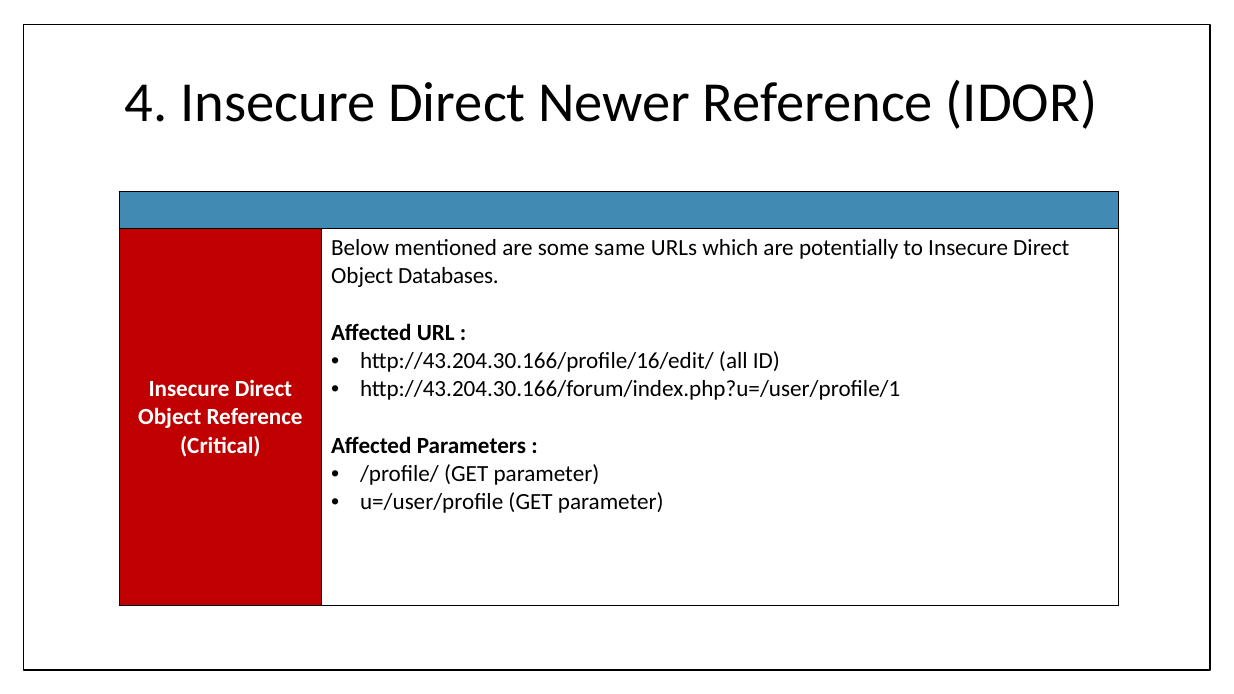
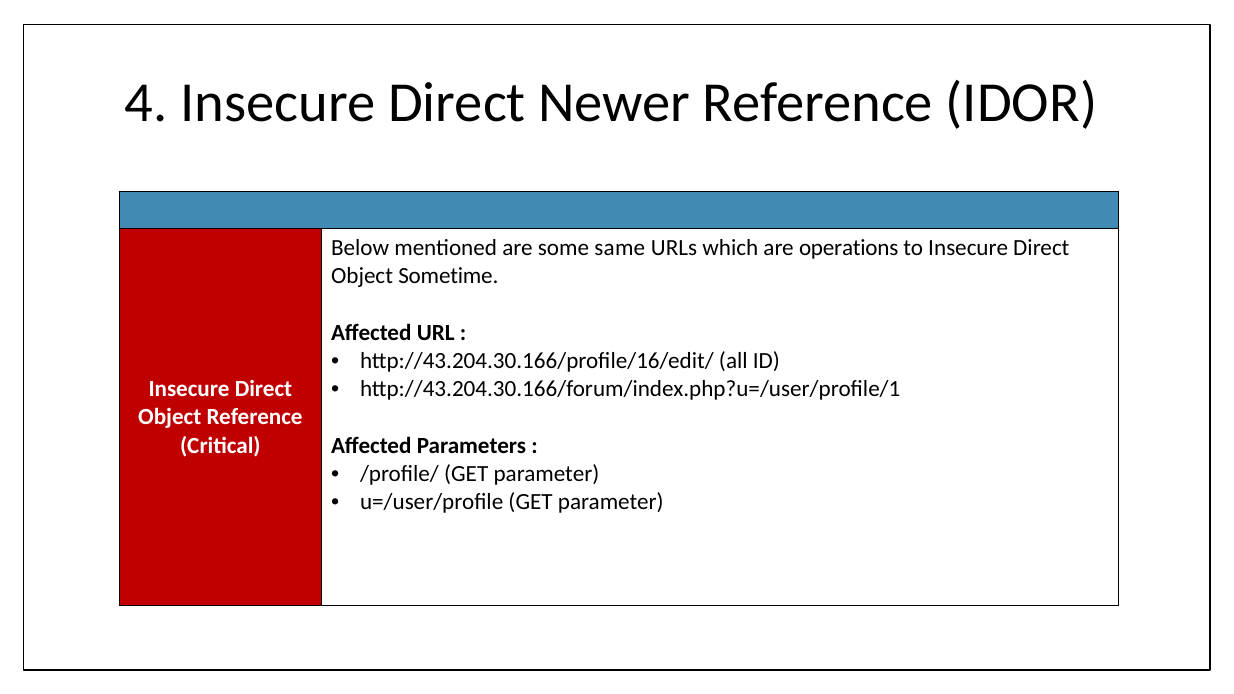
potentially: potentially -> operations (849, 248)
Databases: Databases -> Sometime (448, 276)
